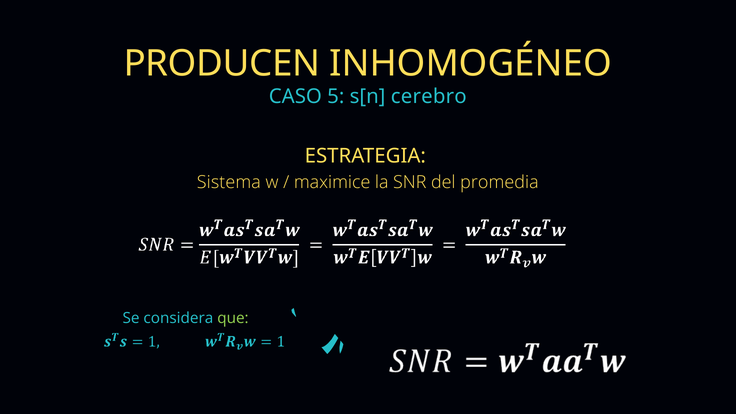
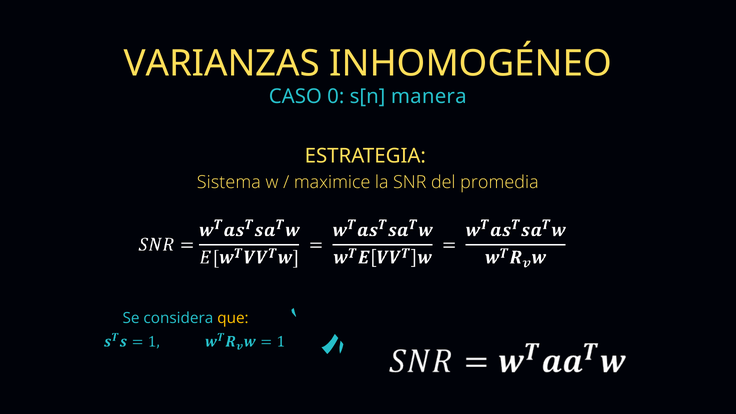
PRODUCEN: PRODUCEN -> VARIANZAS (222, 63)
5: 5 -> 0 (336, 97)
cerebro: cerebro -> manera (429, 97)
que colour: light green -> yellow (233, 318)
